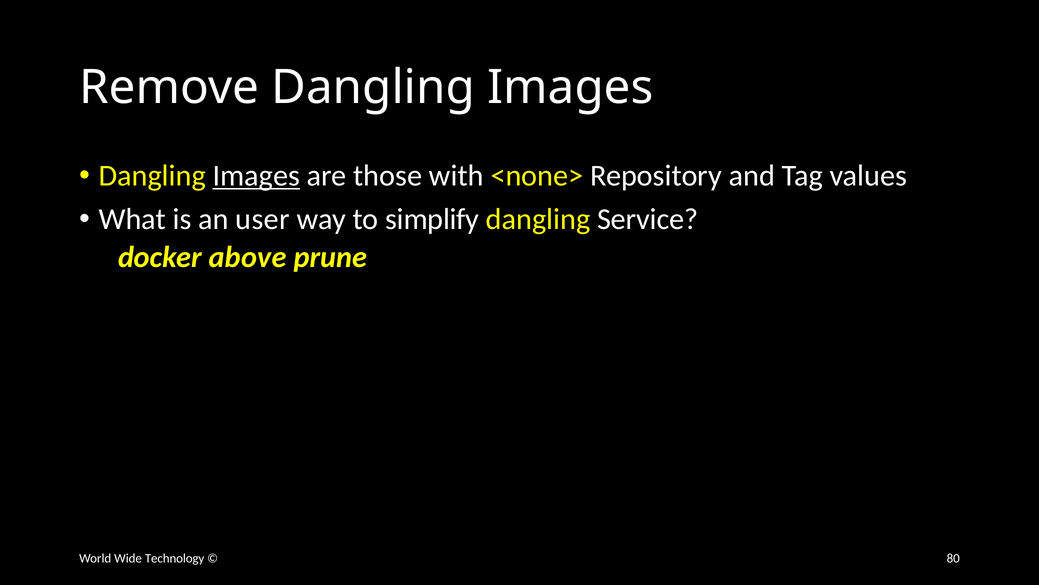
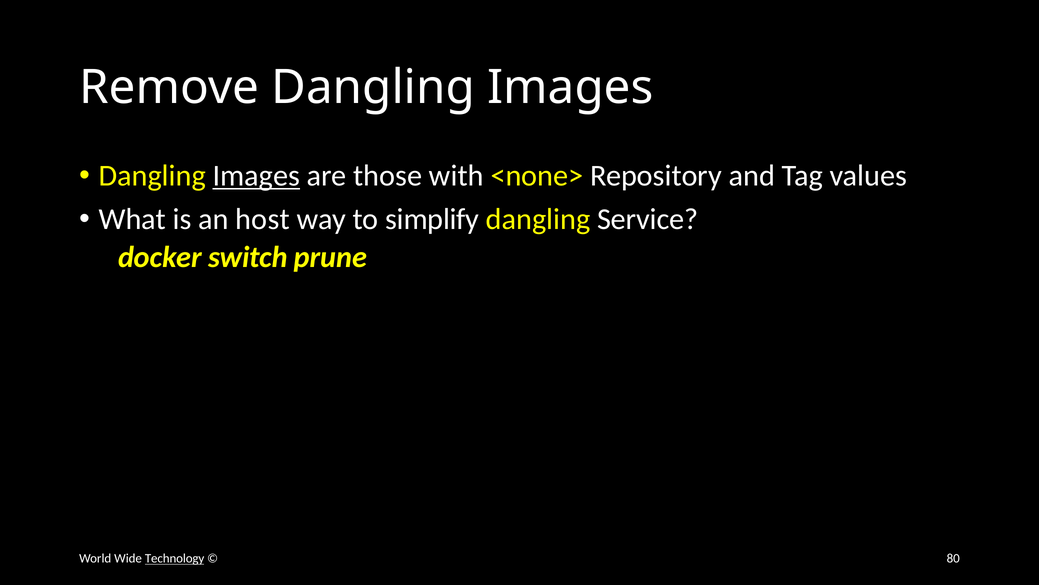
user: user -> host (263, 219)
above: above -> switch (248, 257)
Technology underline: none -> present (175, 558)
